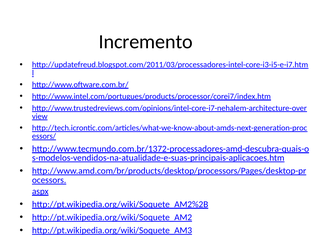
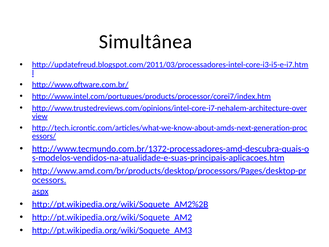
Incremento: Incremento -> Simultânea (146, 42)
